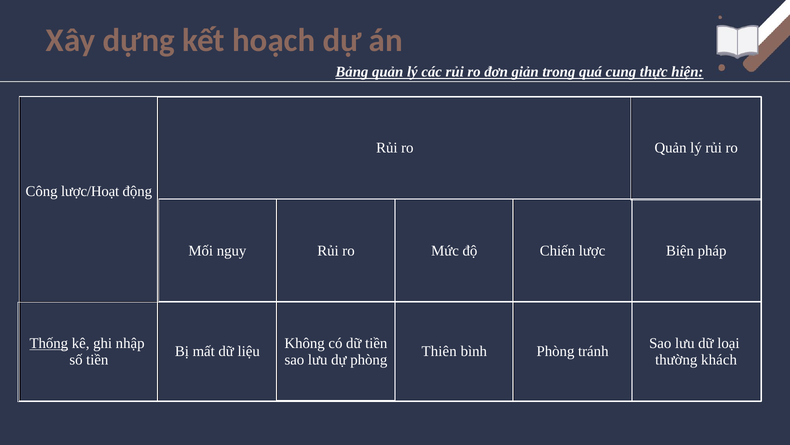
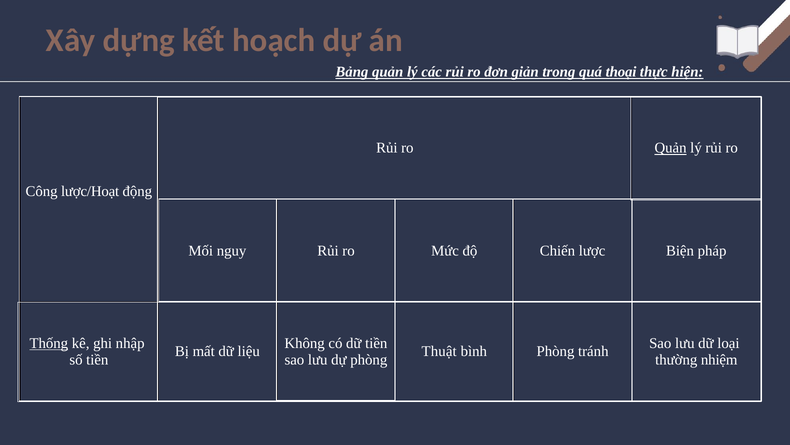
cung: cung -> thoại (621, 72)
Quản underline: none -> present (671, 148)
Thiên: Thiên -> Thuật (439, 351)
khách: khách -> nhiệm (719, 359)
